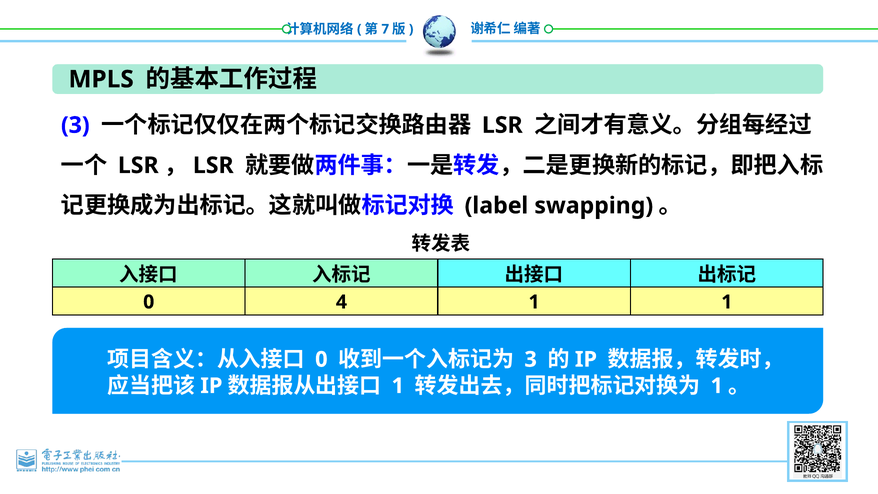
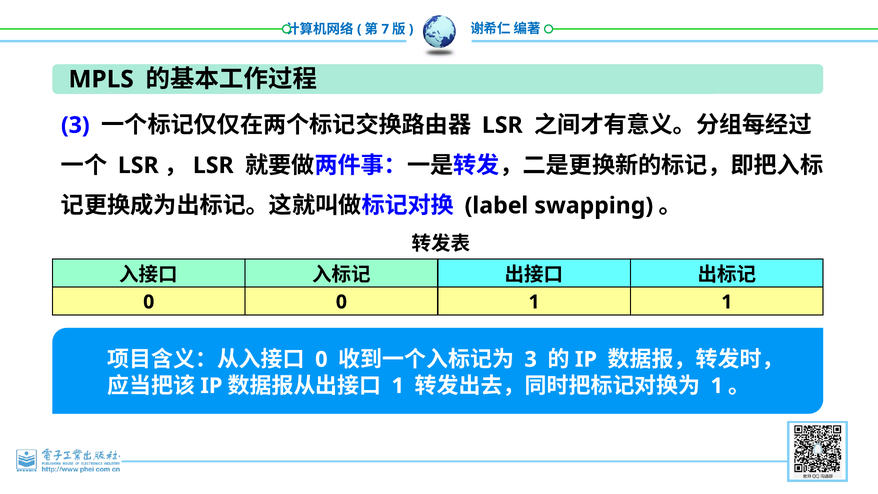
0 4: 4 -> 0 (341, 302)
